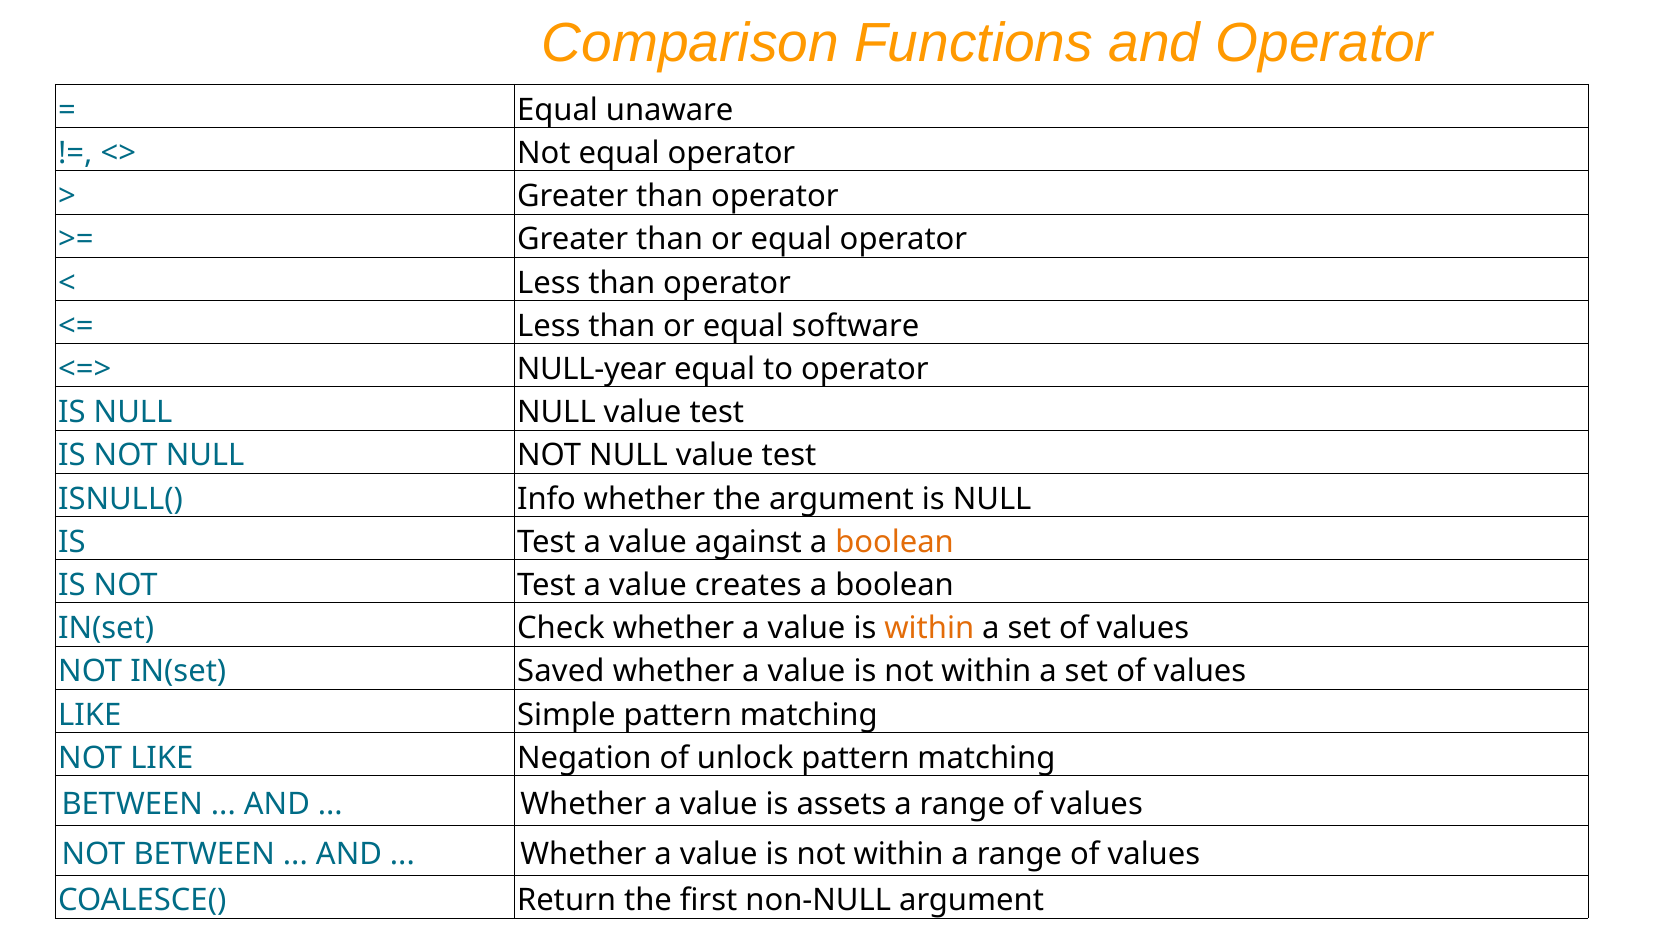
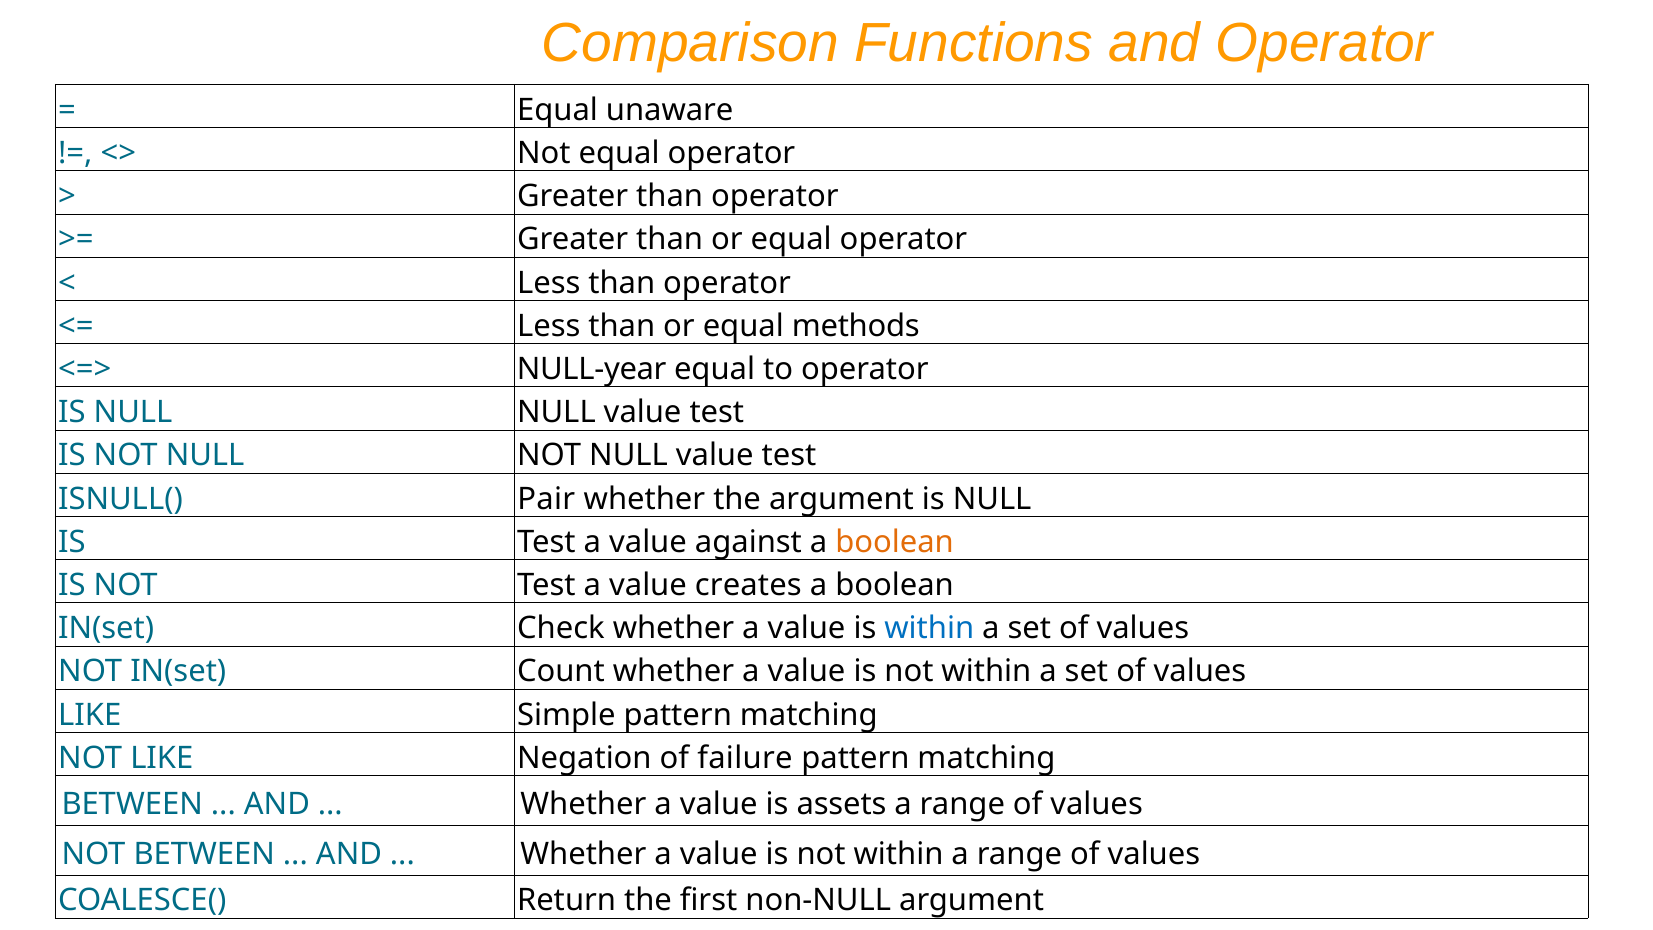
software: software -> methods (856, 326)
Info: Info -> Pair (546, 499)
within colour: orange -> blue (929, 628)
Saved: Saved -> Count (561, 671)
unlock: unlock -> failure (745, 758)
